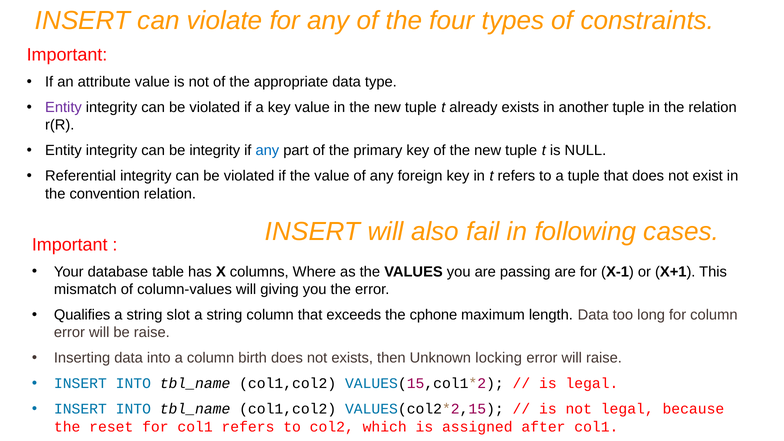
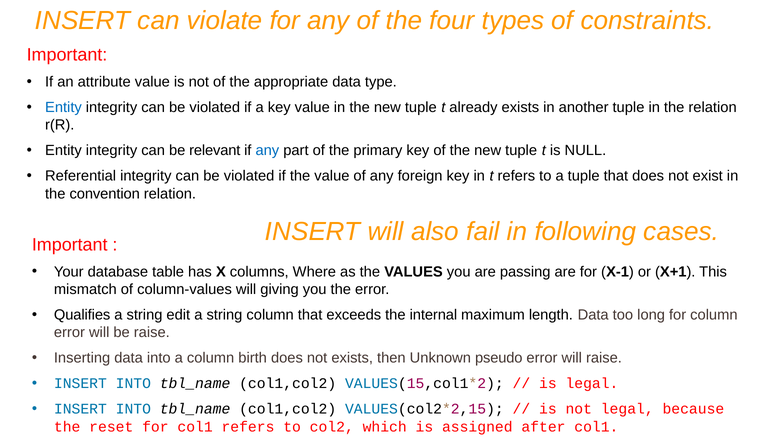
Entity colour: purple -> blue (63, 107)
be integrity: integrity -> relevant (215, 151)
slot: slot -> edit (178, 315)
cphone: cphone -> internal (433, 315)
locking: locking -> pseudo (499, 358)
